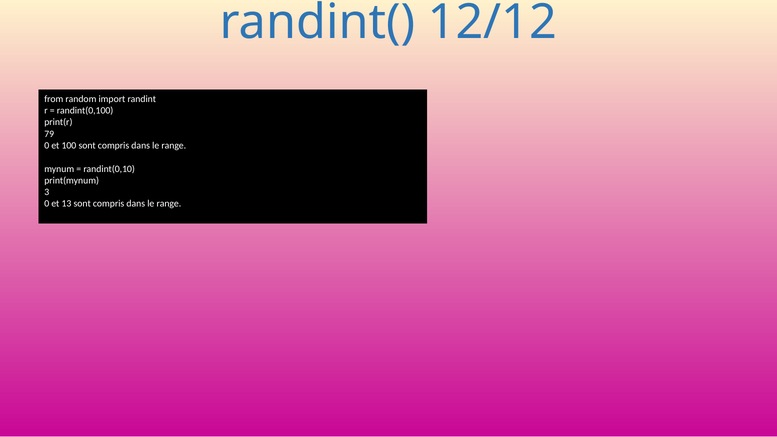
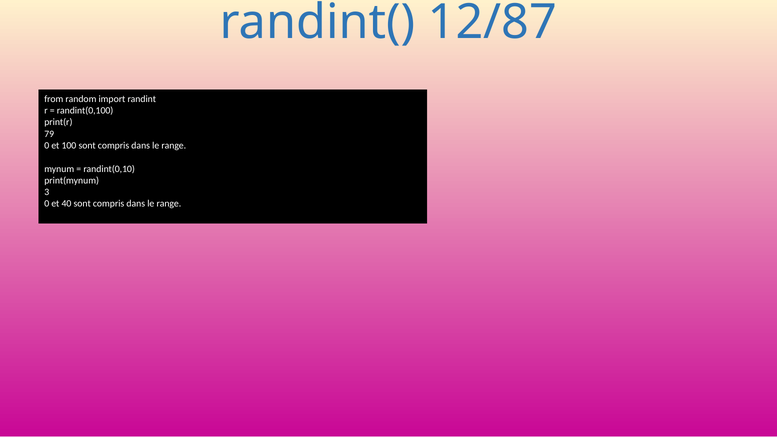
12/12: 12/12 -> 12/87 (492, 22)
13: 13 -> 40 (66, 204)
